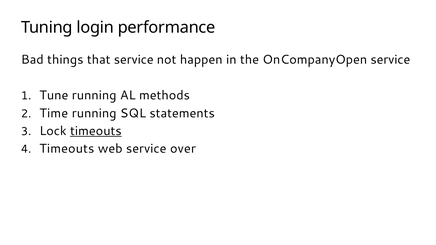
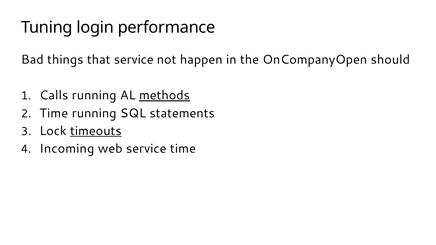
OnCompanyOpen service: service -> should (390, 60)
Tune: Tune -> Calls (54, 95)
methods underline: none -> present (164, 95)
Timeouts: Timeouts -> Incoming (67, 149)
service over: over -> time (183, 149)
